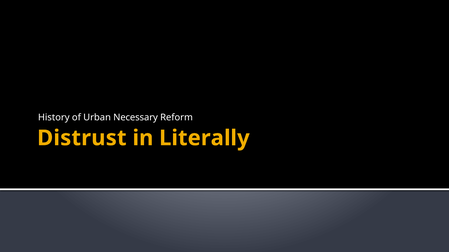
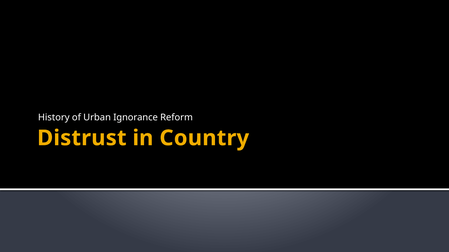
Necessary: Necessary -> Ignorance (136, 118)
Literally: Literally -> Country (204, 138)
